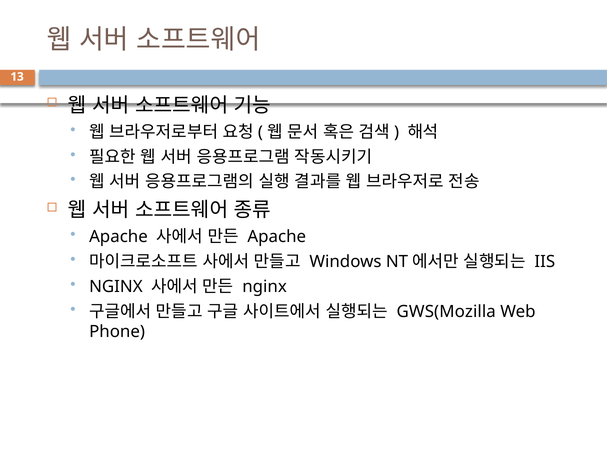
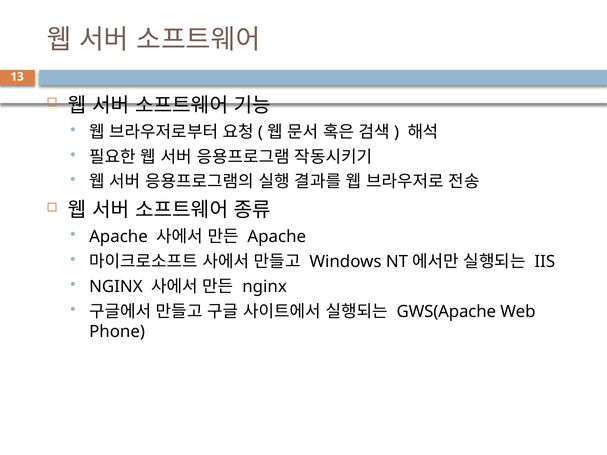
GWS(Mozilla: GWS(Mozilla -> GWS(Apache (446, 312)
